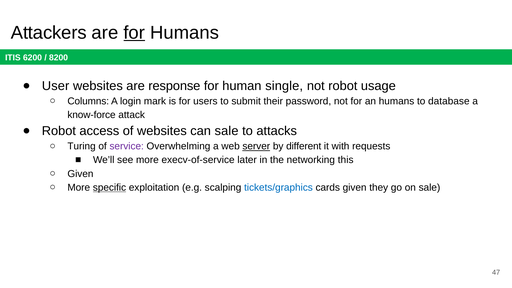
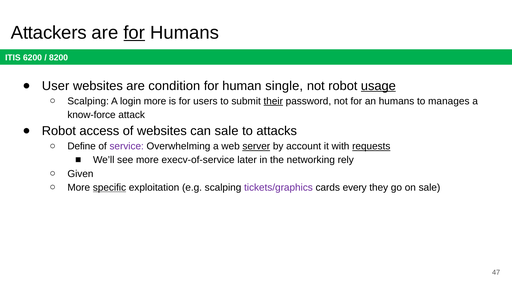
response: response -> condition (174, 86)
usage underline: none -> present (378, 86)
Columns: Columns -> Scalping (88, 101)
login mark: mark -> more (155, 101)
their underline: none -> present (273, 101)
database: database -> manages (449, 101)
Turing: Turing -> Define (82, 146)
different: different -> account (304, 146)
requests underline: none -> present (371, 146)
this: this -> rely (346, 160)
tickets/graphics colour: blue -> purple (278, 188)
cards given: given -> every (355, 188)
